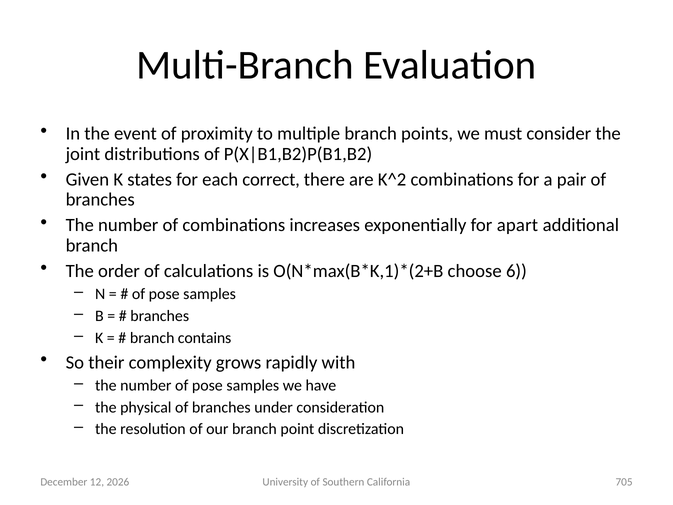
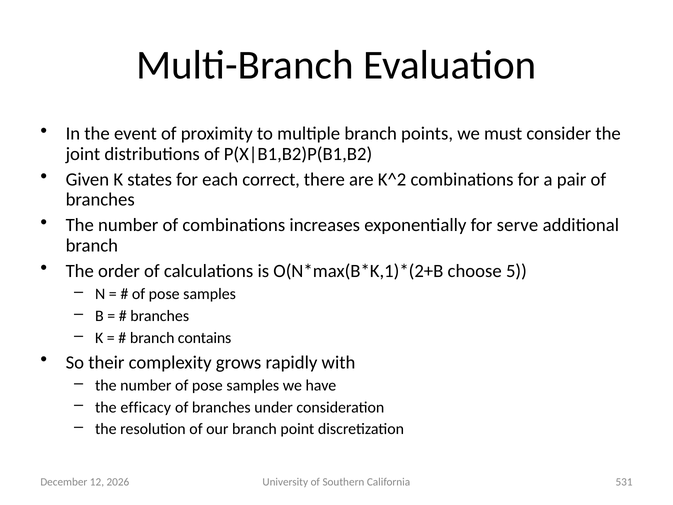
apart: apart -> serve (517, 225)
6: 6 -> 5 (516, 271)
physical: physical -> efficacy (146, 407)
705: 705 -> 531 (624, 482)
